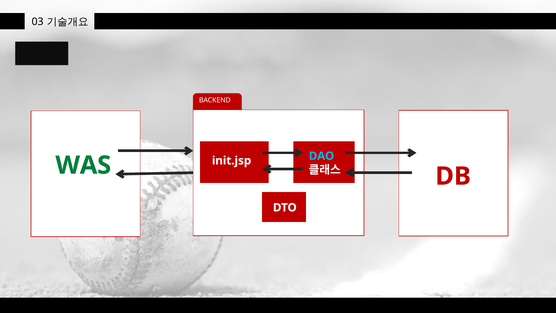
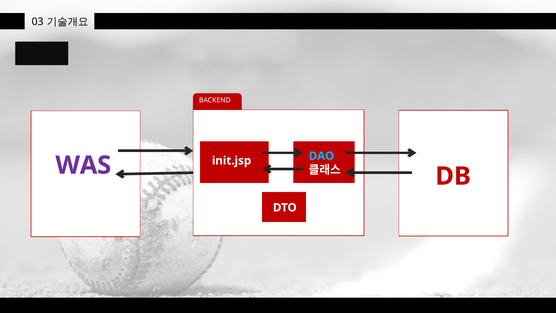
WAS colour: green -> purple (83, 165)
